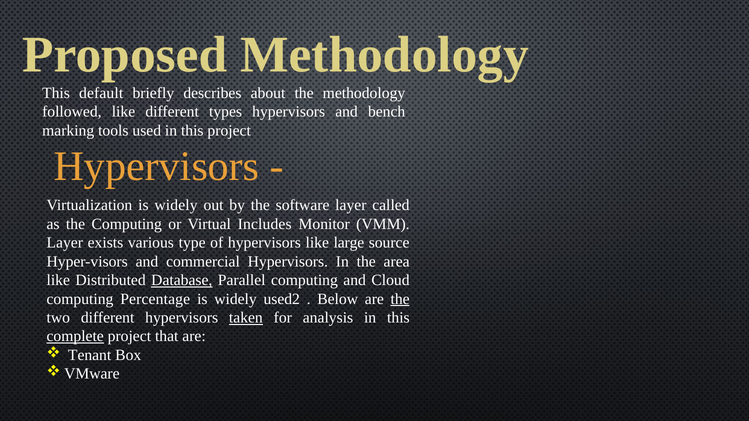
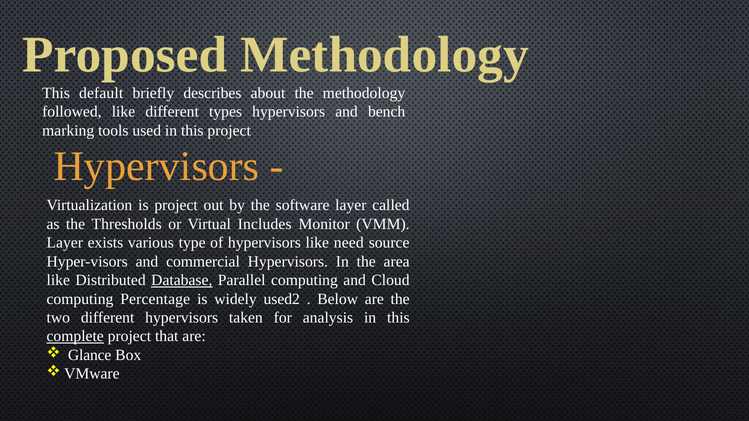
Virtualization is widely: widely -> project (176, 205)
the Computing: Computing -> Thresholds (127, 224)
large: large -> need (349, 243)
the underline: present -> none (400, 299)
taken underline: present -> none (246, 318)
Tenant: Tenant -> Glance (90, 355)
